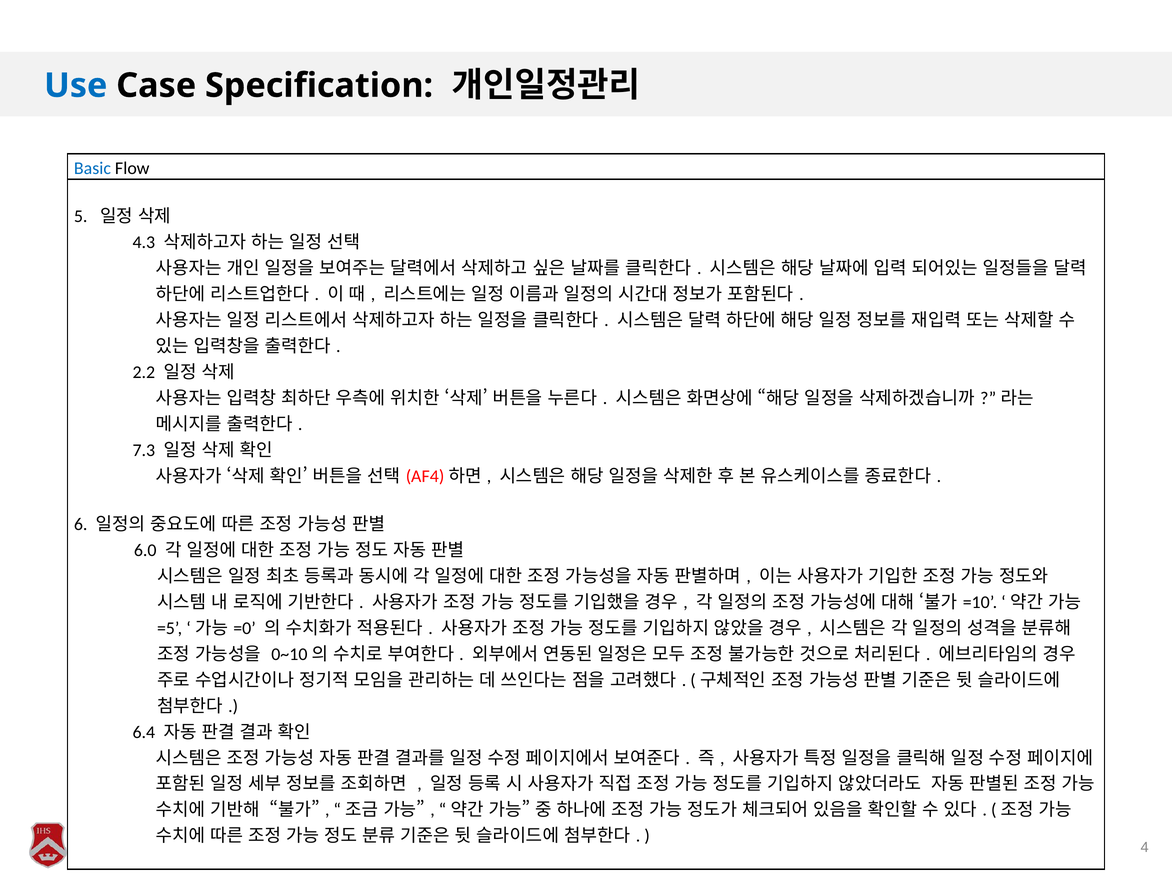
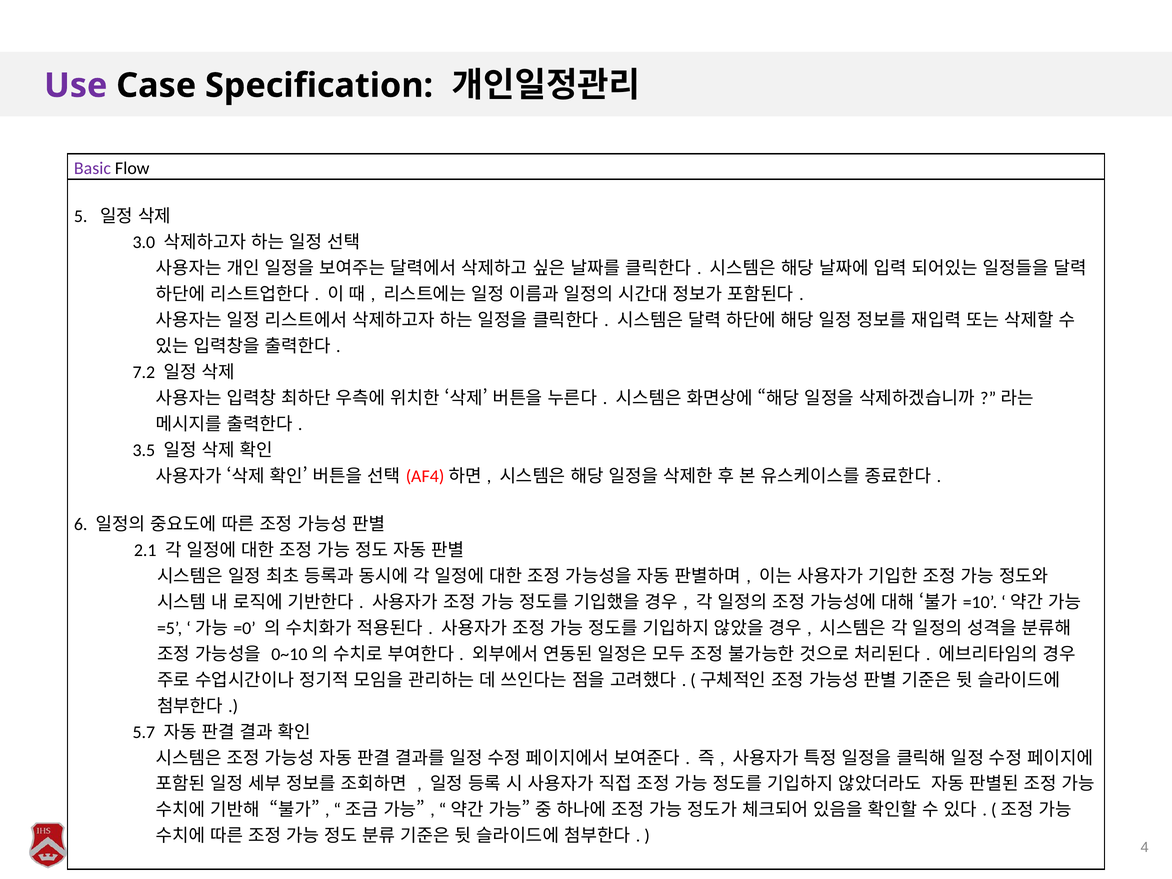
Use colour: blue -> purple (76, 86)
Basic colour: blue -> purple (92, 169)
4.3: 4.3 -> 3.0 (144, 242)
2.2: 2.2 -> 7.2 (144, 372)
7.3: 7.3 -> 3.5 (144, 450)
6.0: 6.0 -> 2.1 (145, 550)
6.4: 6.4 -> 5.7 (144, 732)
